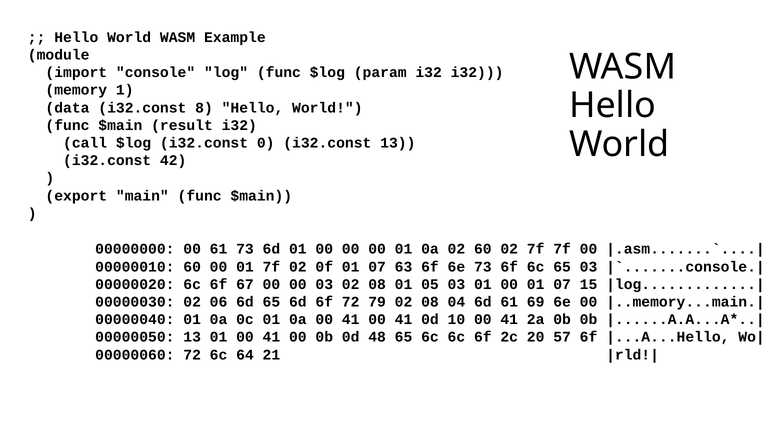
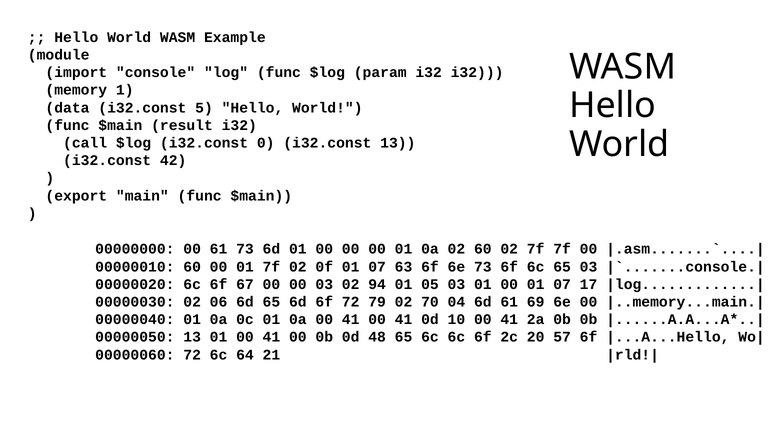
8: 8 -> 5 (204, 108)
03 02 08: 08 -> 94 (377, 285)
15: 15 -> 17 (589, 285)
79 02 08: 08 -> 70 (430, 302)
